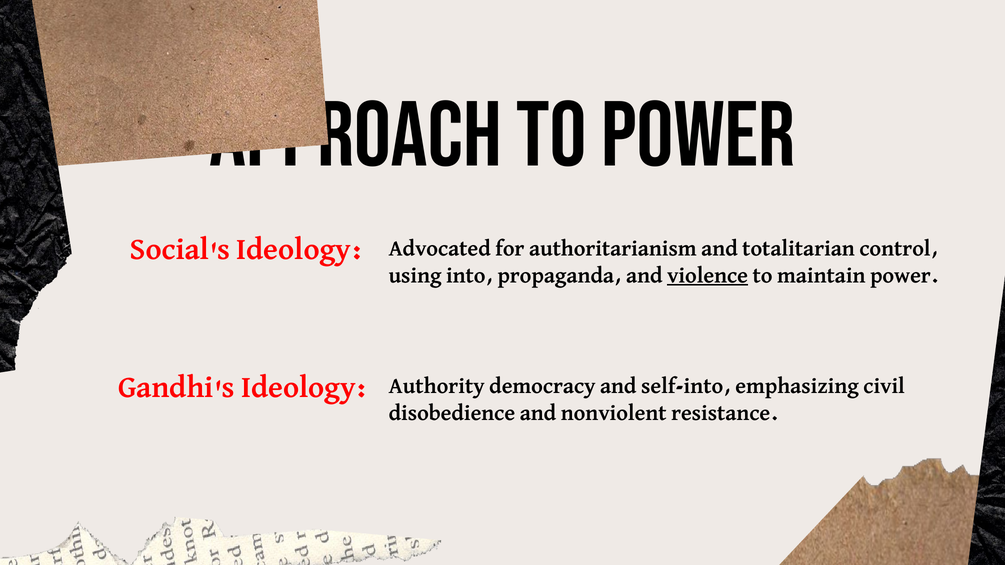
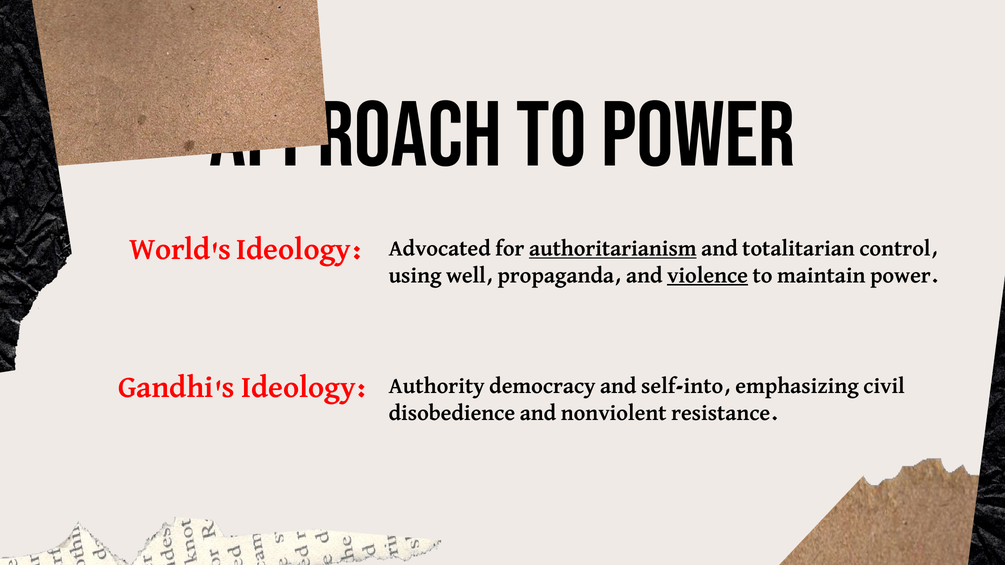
Social's: Social's -> World's (180, 249)
authoritarianism underline: none -> present (613, 249)
into: into -> well (470, 275)
